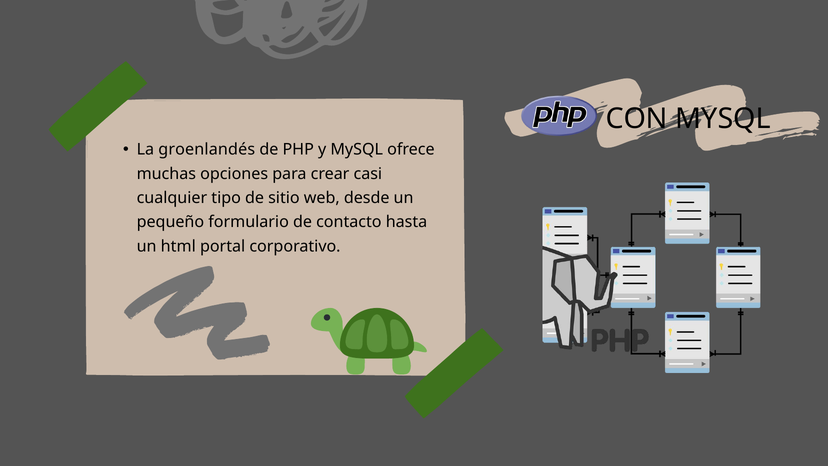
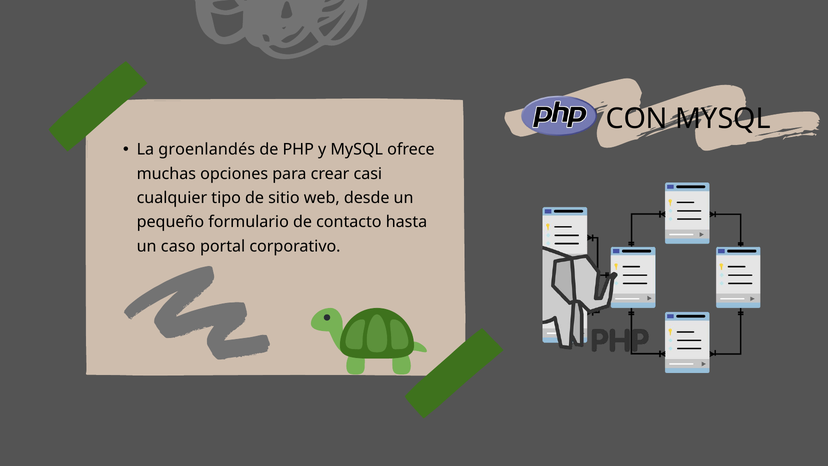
html: html -> caso (178, 246)
